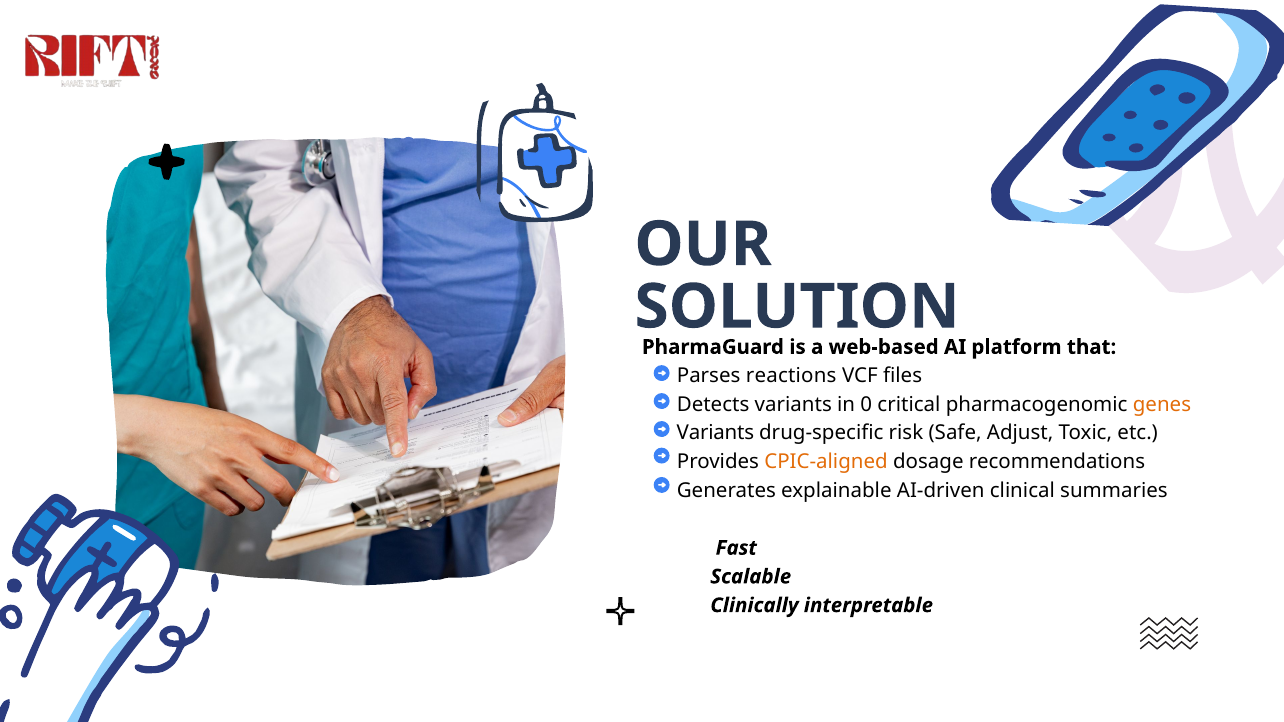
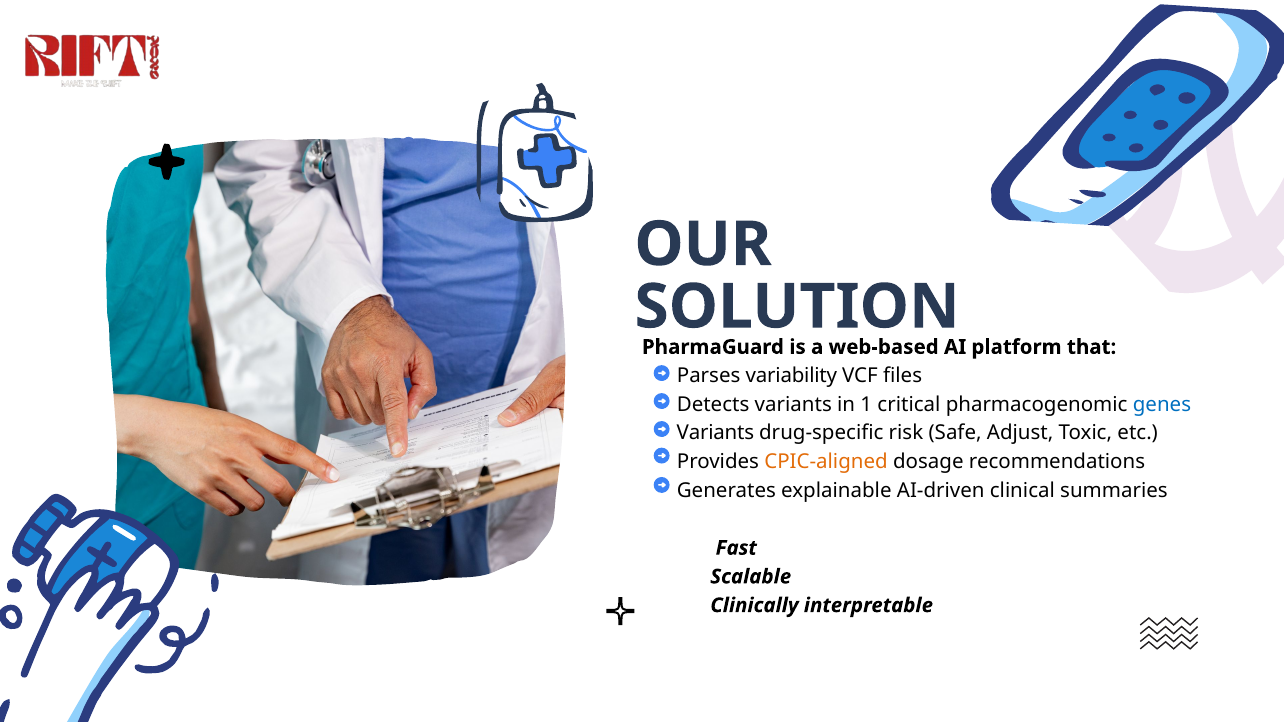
reactions: reactions -> variability (791, 376)
0: 0 -> 1 (866, 405)
genes colour: orange -> blue (1162, 405)
